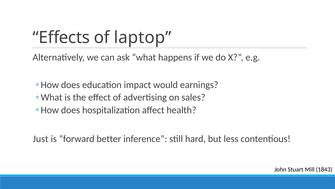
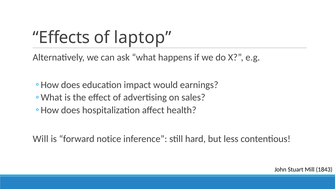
Just: Just -> Will (41, 139)
better: better -> notice (109, 139)
